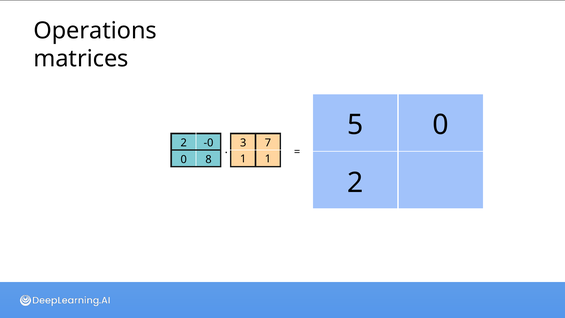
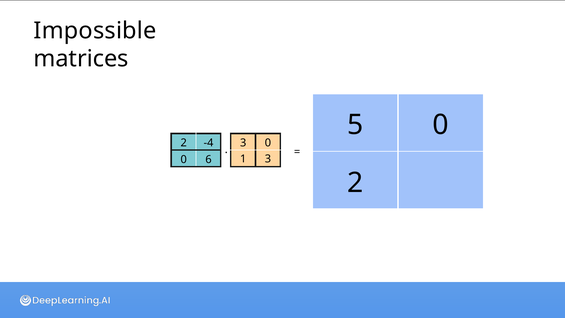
Operations: Operations -> Impossible (95, 31)
-0: -0 -> -4 (209, 143)
7: 7 -> 0 (268, 143)
1: 1 -> 3 (268, 159)
8: 8 -> 6 (209, 159)
